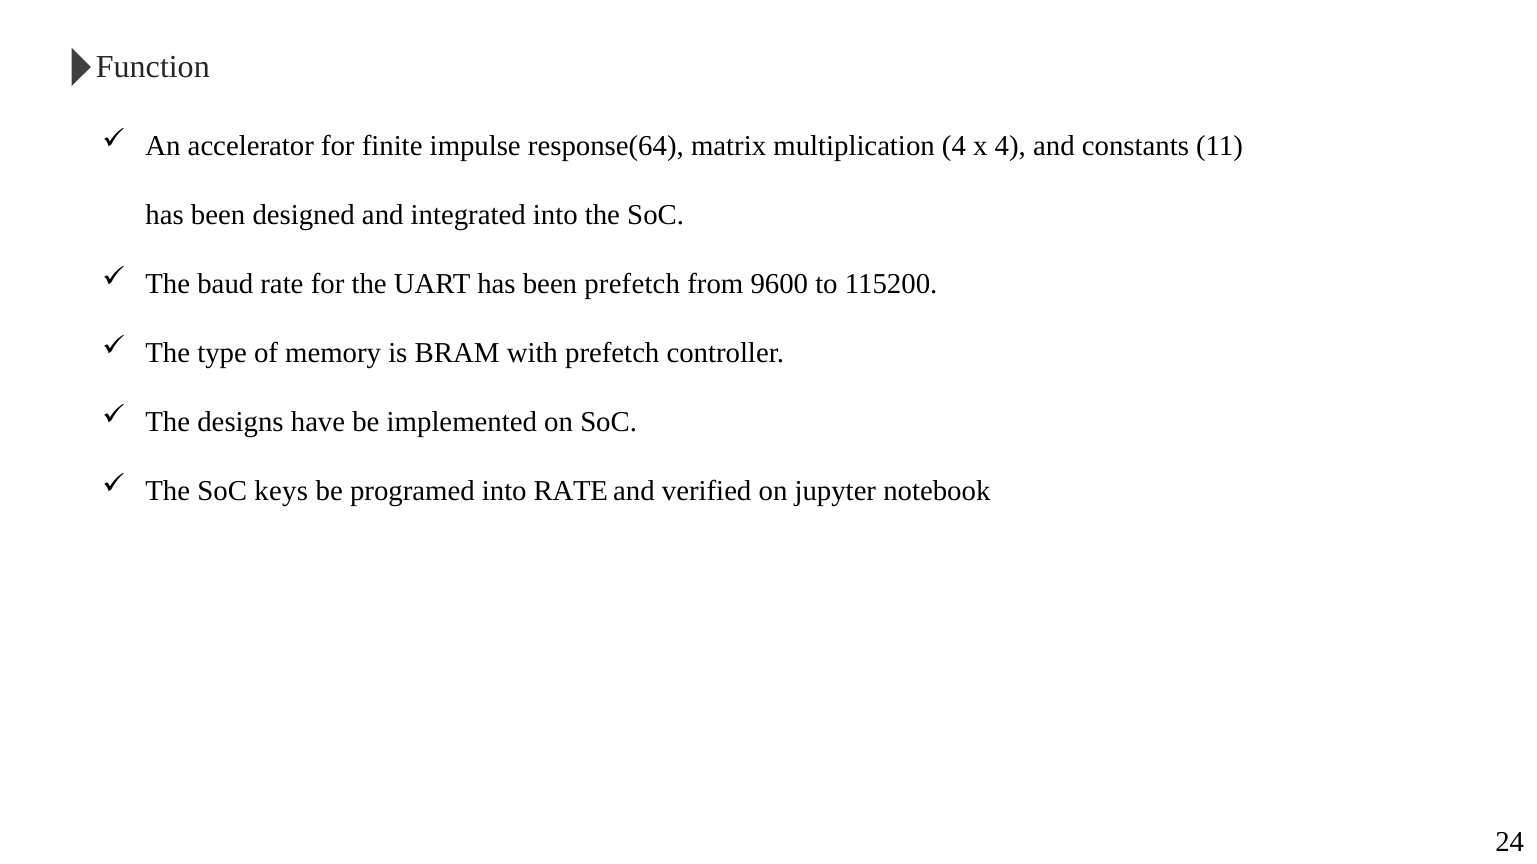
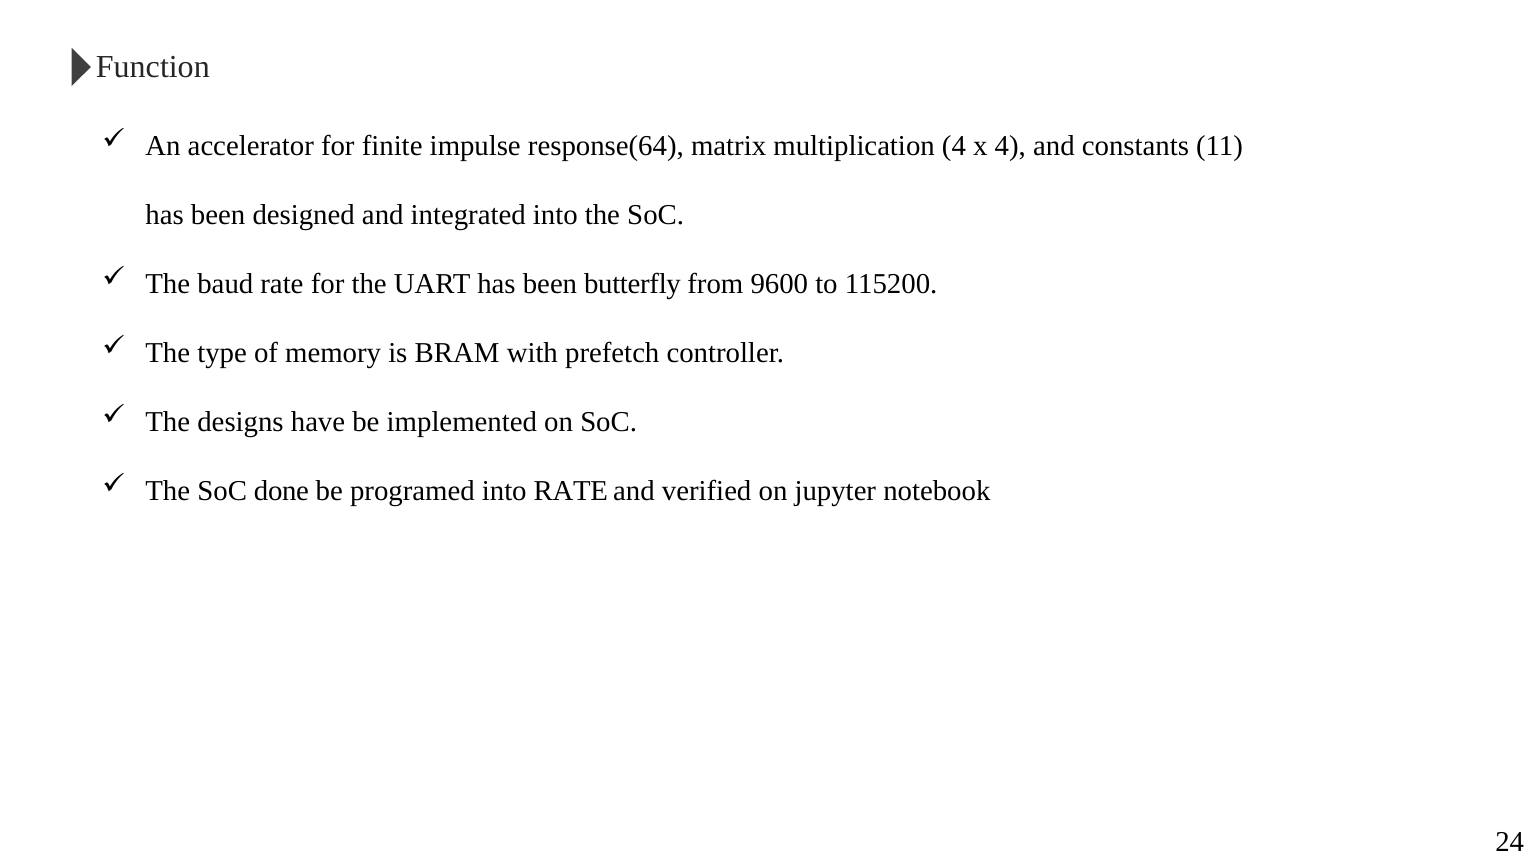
been prefetch: prefetch -> butterfly (632, 284)
keys: keys -> done (281, 491)
